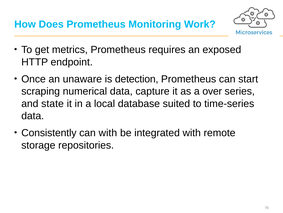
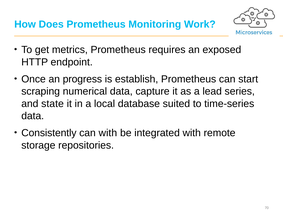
unaware: unaware -> progress (82, 79)
detection: detection -> establish (137, 79)
over: over -> lead (212, 91)
